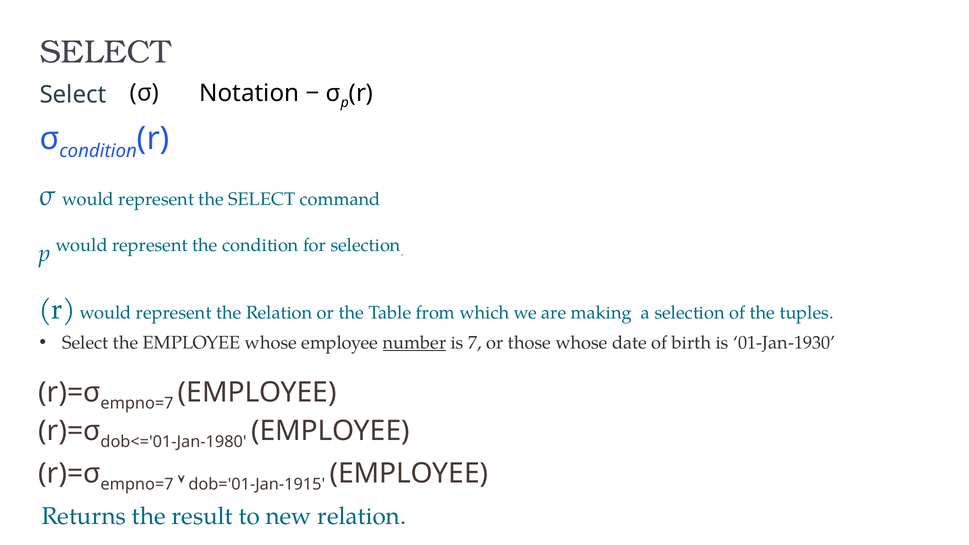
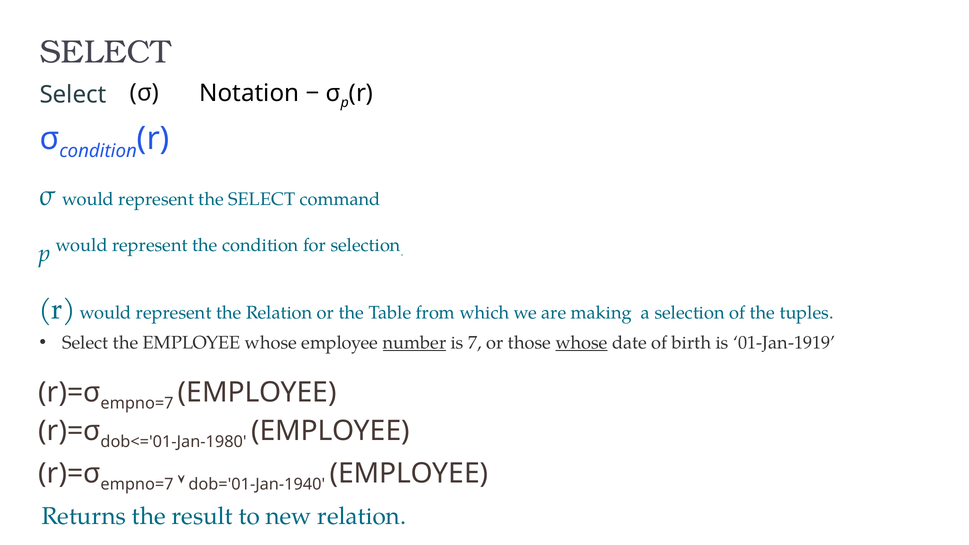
whose underline: none -> present (582, 343)
01-Jan-1930: 01-Jan-1930 -> 01-Jan-1919 (784, 343)
dob='01-Jan-1915: dob='01-Jan-1915 -> dob='01-Jan-1940 (257, 485)
